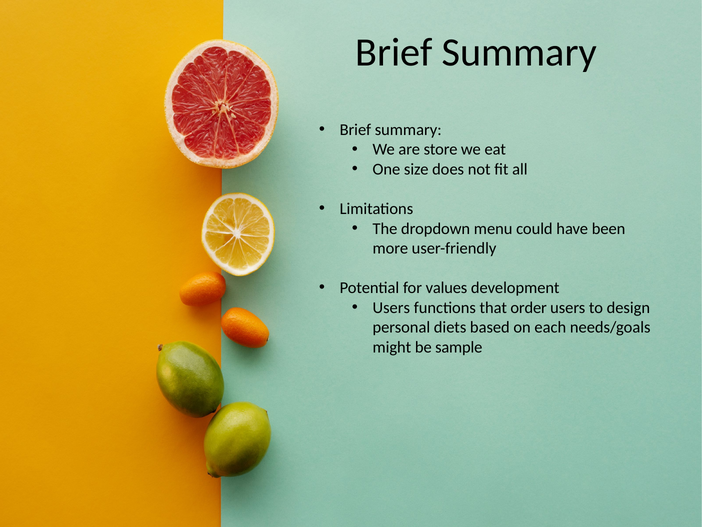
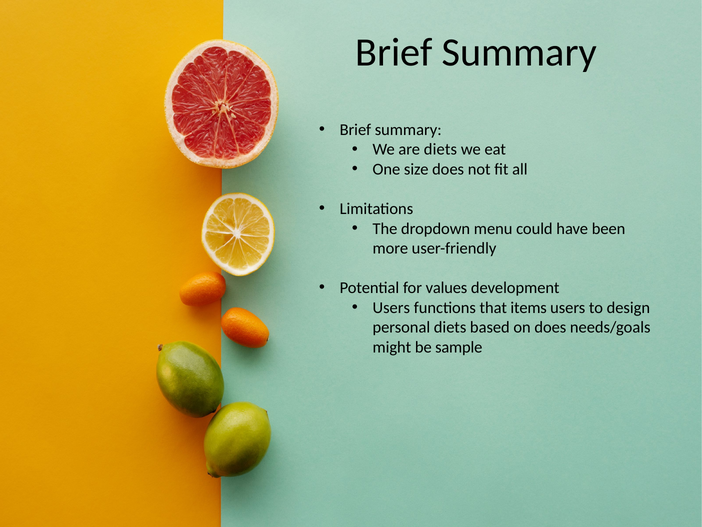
are store: store -> diets (440, 149)
order: order -> items (529, 307)
on each: each -> does (550, 327)
